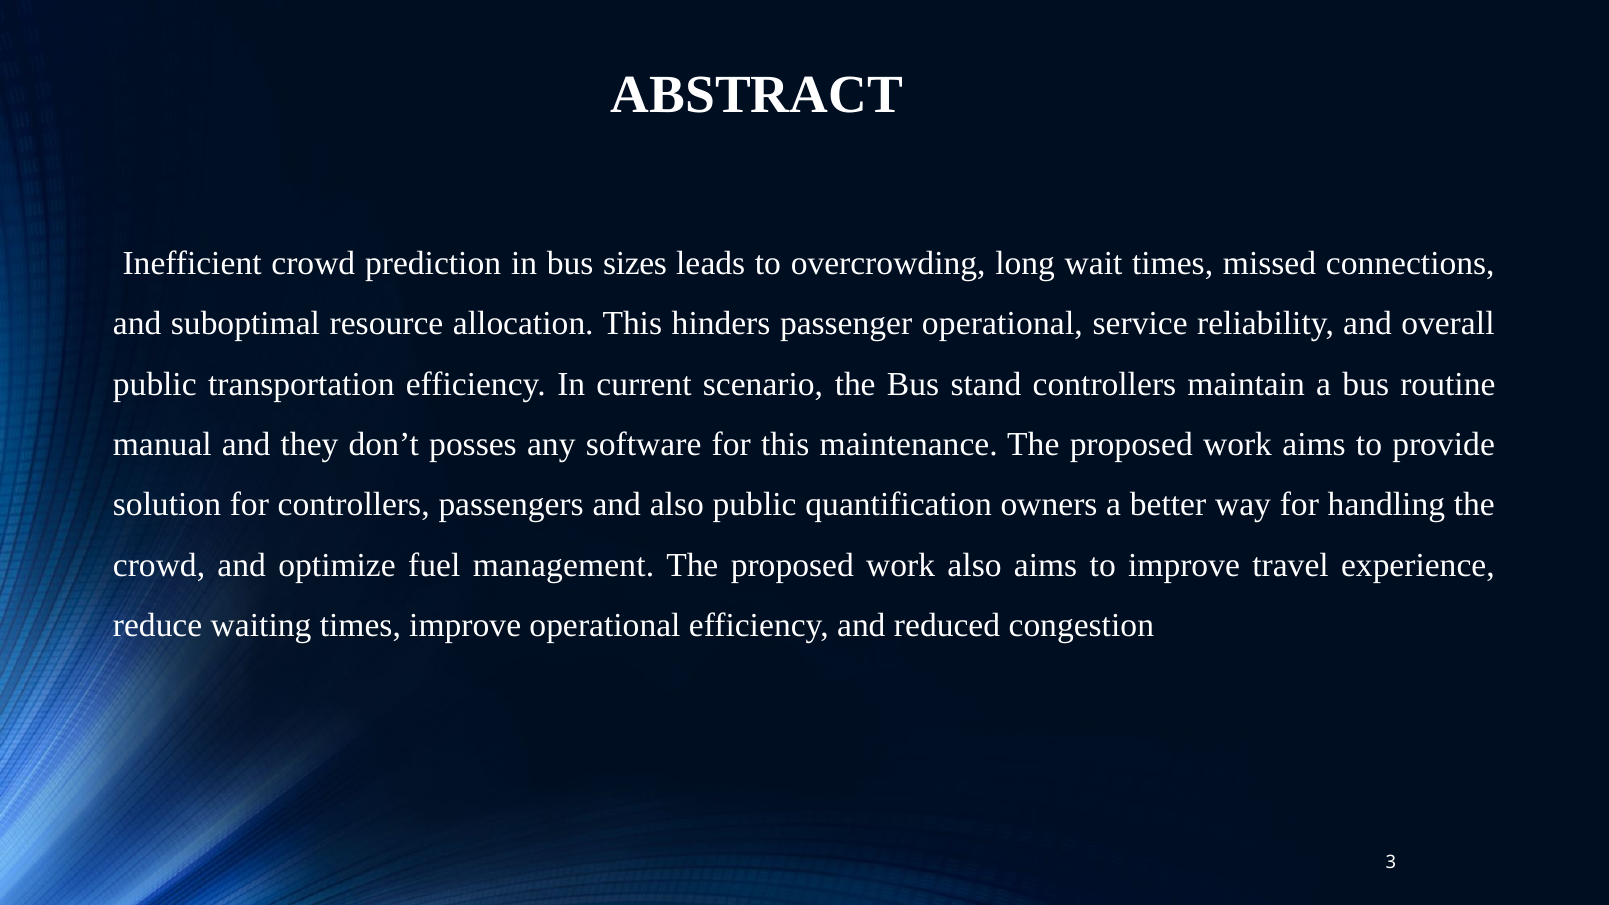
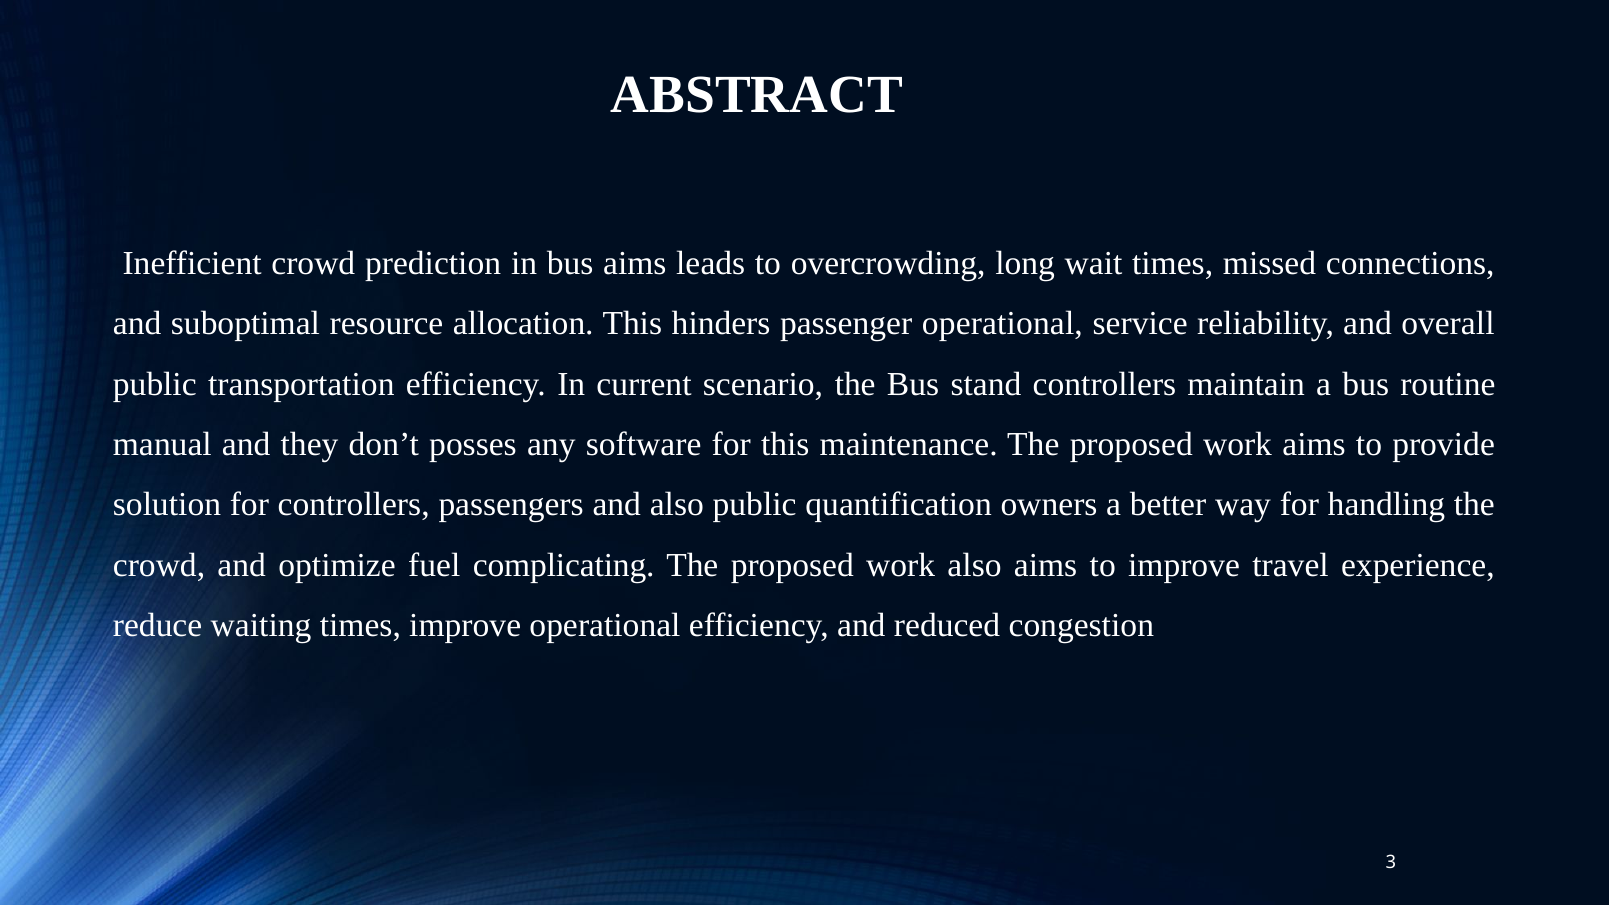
bus sizes: sizes -> aims (635, 264)
management: management -> complicating (564, 565)
